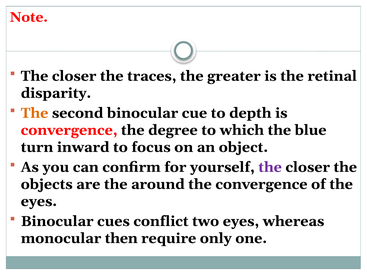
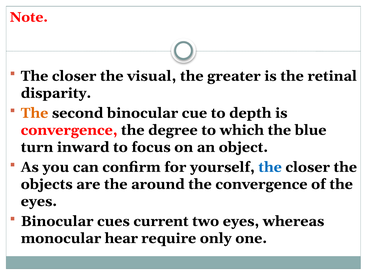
traces: traces -> visual (152, 76)
the colour: purple -> blue (270, 167)
conflict: conflict -> current (161, 221)
then: then -> hear (121, 239)
